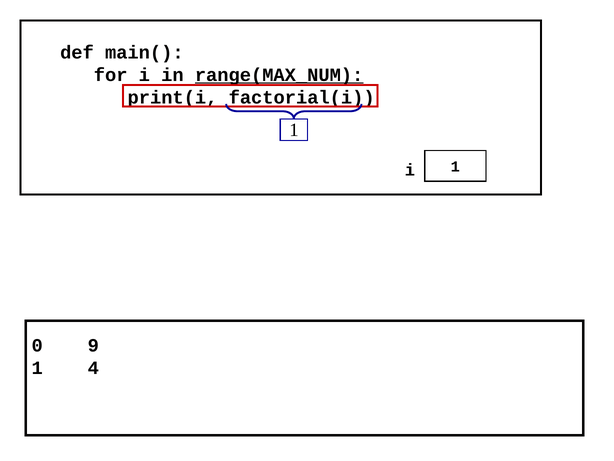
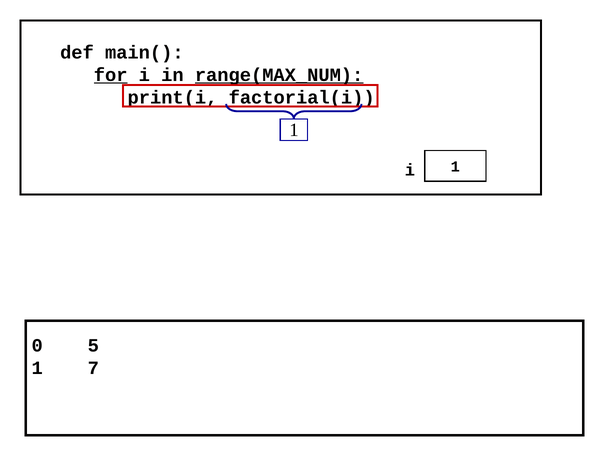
for underline: none -> present (111, 75)
9: 9 -> 5 (93, 345)
4: 4 -> 7 (93, 368)
